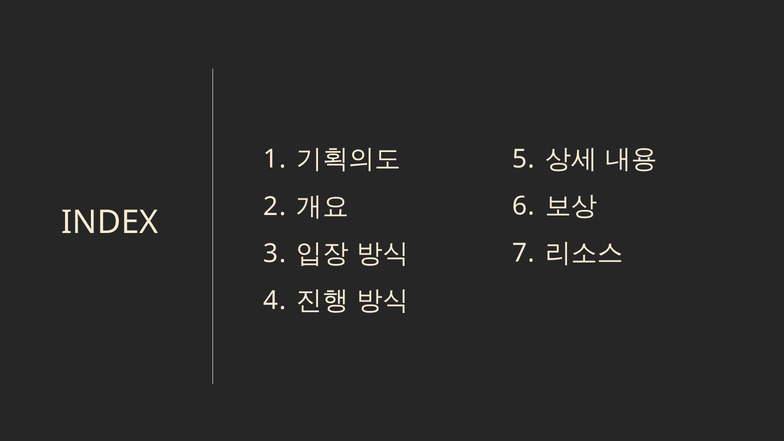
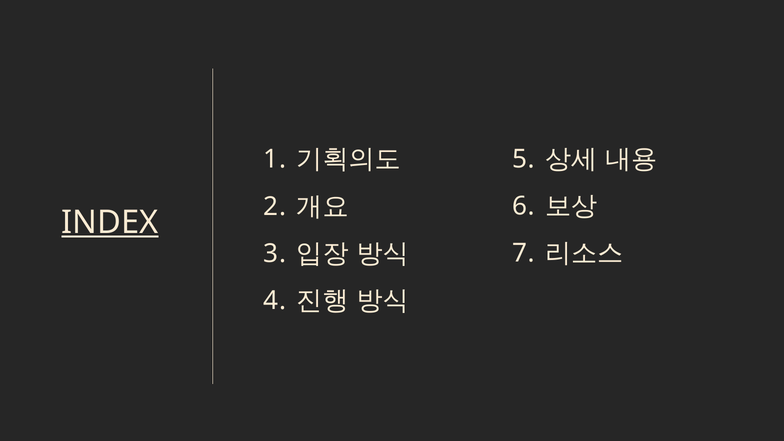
INDEX underline: none -> present (110, 223)
